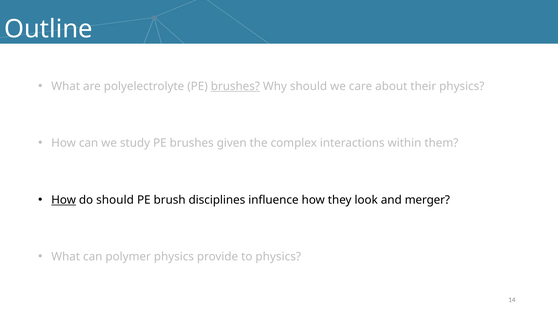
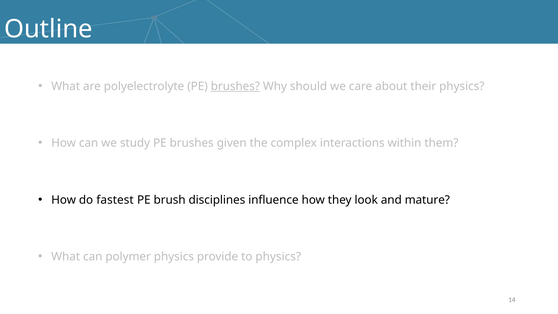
How underline: present -> none (64, 200)
do should: should -> fastest (115, 200)
merger: merger -> mature (427, 200)
